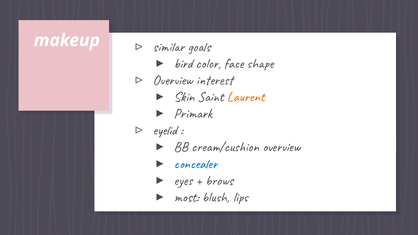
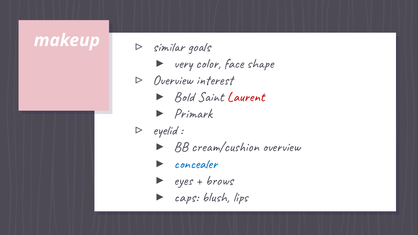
bird: bird -> very (183, 64)
Skin: Skin -> Bold (184, 97)
Laurent colour: orange -> red (246, 97)
most: most -> caps (186, 197)
